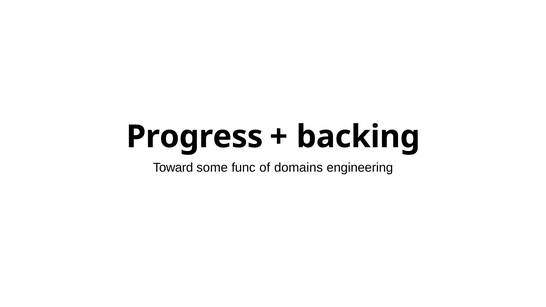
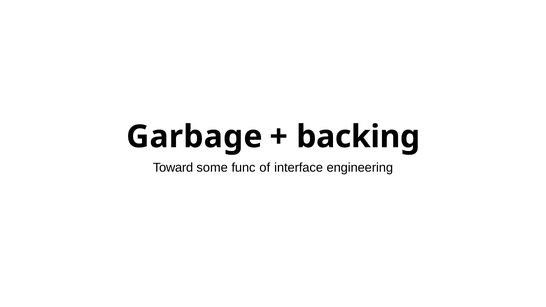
Progress: Progress -> Garbage (194, 137)
domains: domains -> interface (299, 168)
